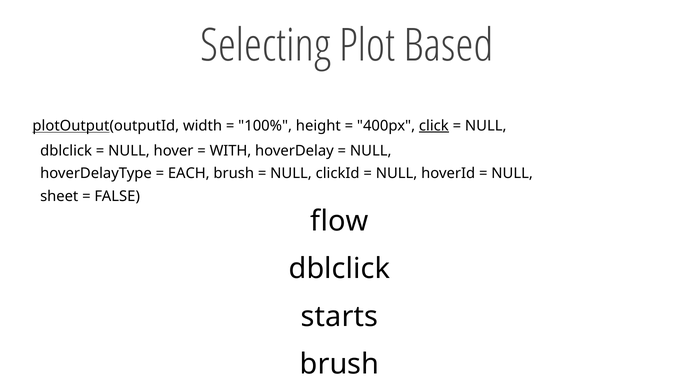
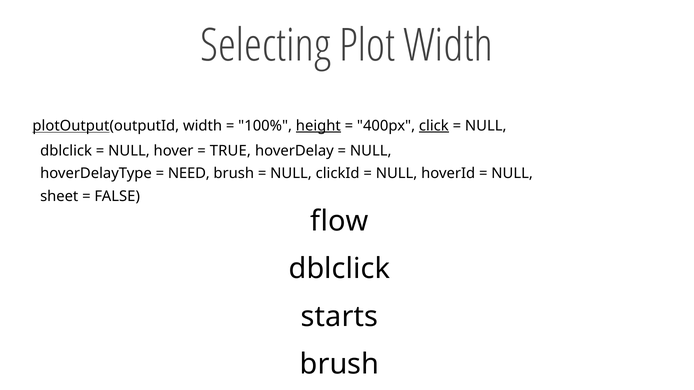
Plot Based: Based -> Width (448, 46)
height underline: none -> present (318, 126)
WITH: WITH -> TRUE (230, 151)
EACH: EACH -> NEED (189, 174)
